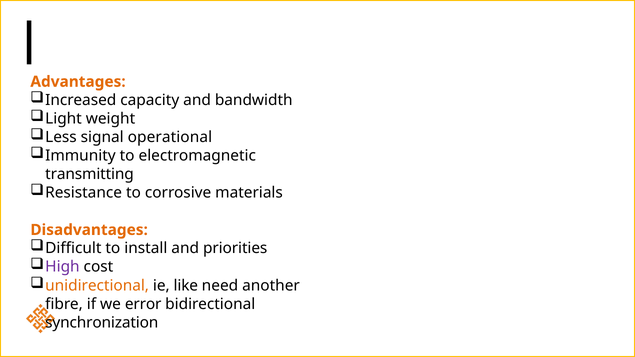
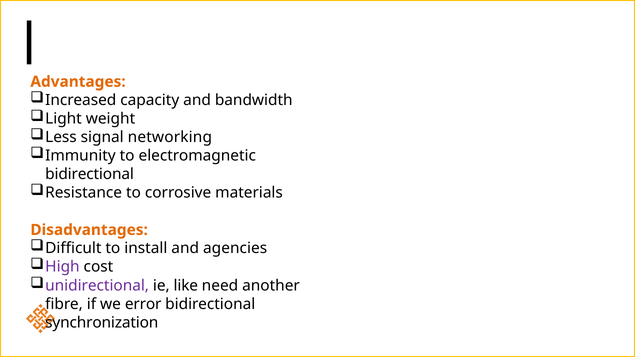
operational: operational -> networking (170, 137)
transmitting: transmitting -> bidirectional (90, 174)
priorities: priorities -> agencies (235, 249)
unidirectional colour: orange -> purple (97, 286)
